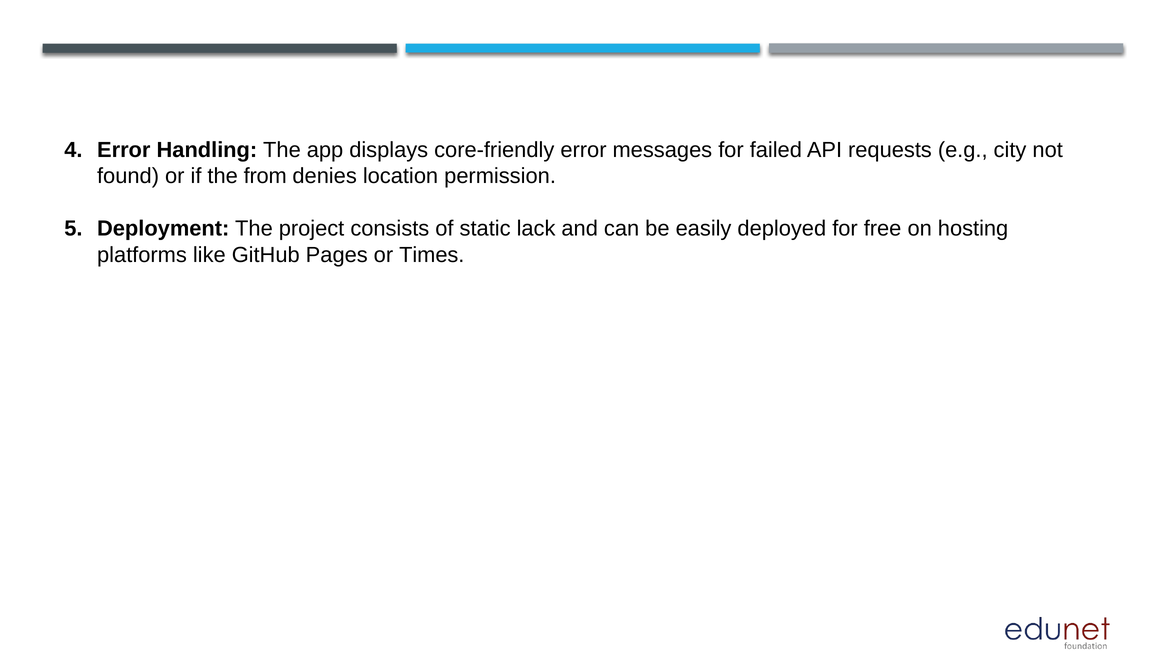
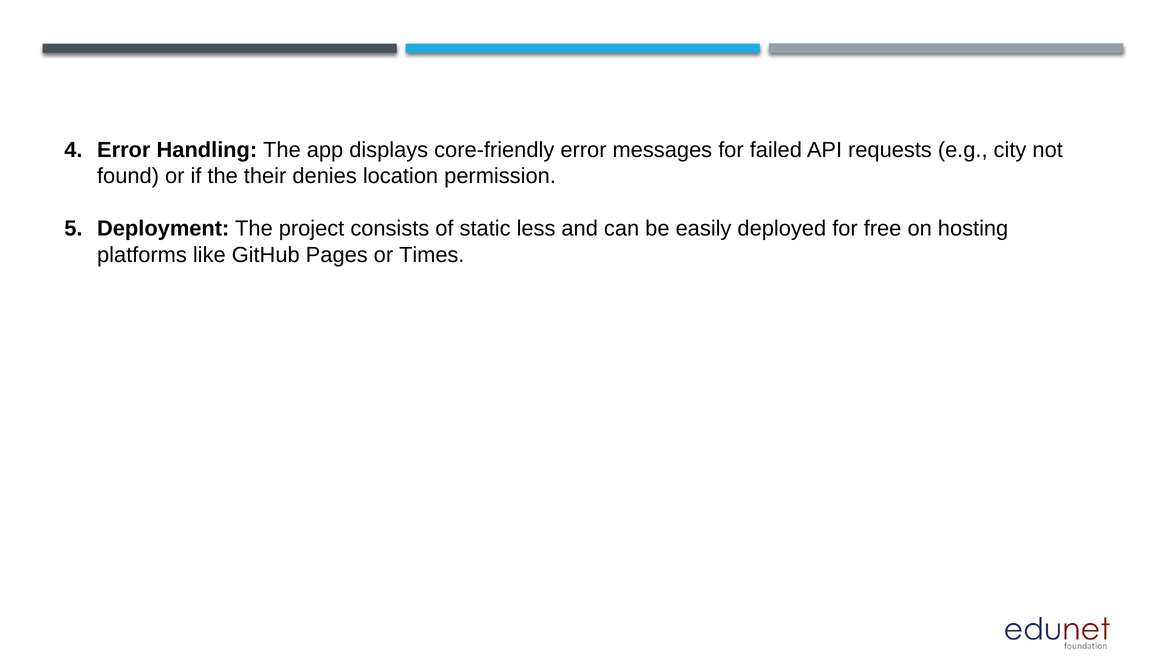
from: from -> their (265, 176)
lack: lack -> less (536, 229)
